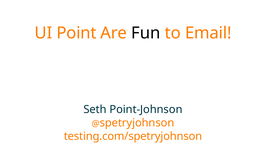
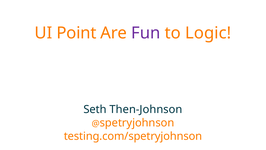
Fun colour: black -> purple (146, 33)
Email: Email -> Logic (208, 33)
Point-Johnson: Point-Johnson -> Then-Johnson (146, 109)
